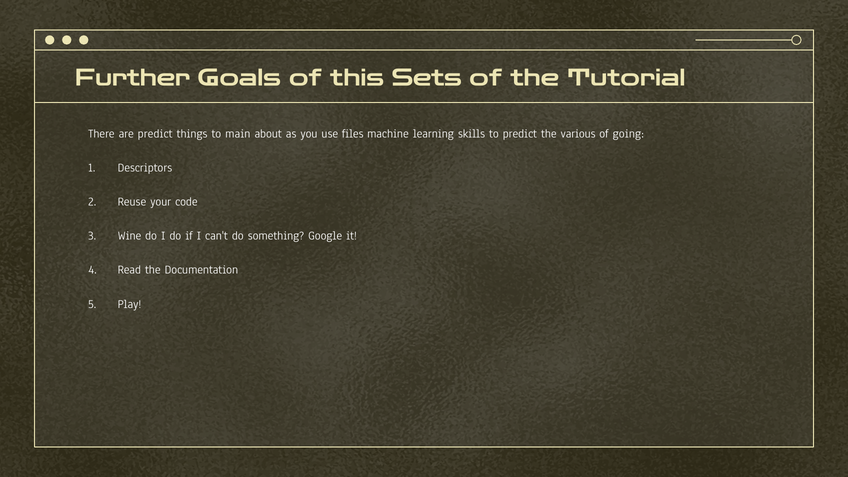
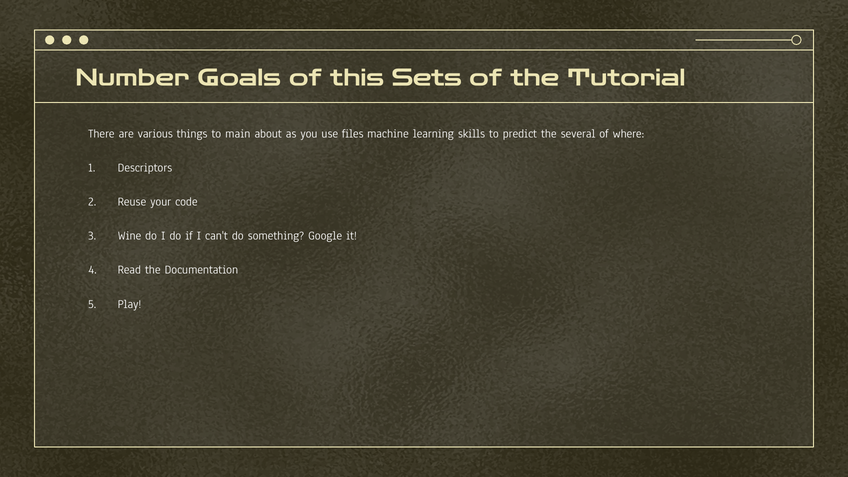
Further: Further -> Number (132, 78)
are predict: predict -> various (155, 134)
various: various -> several (578, 134)
going: going -> where (628, 134)
